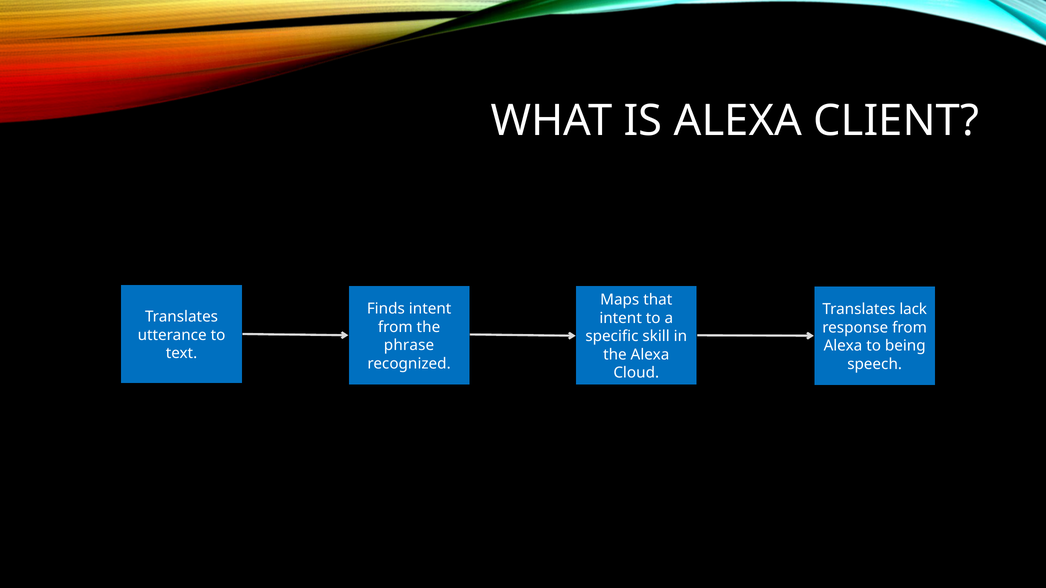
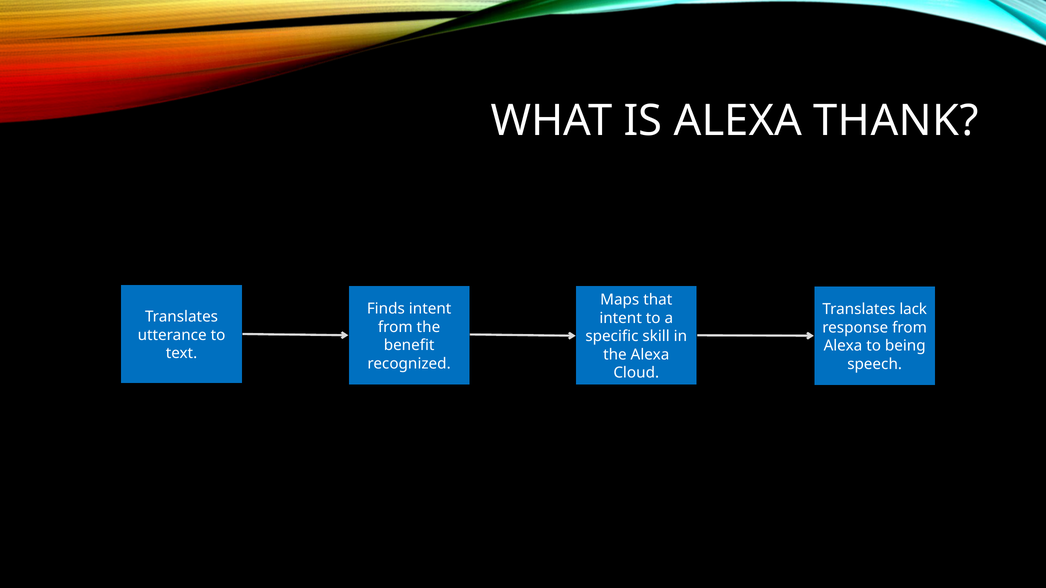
CLIENT: CLIENT -> THANK (896, 121)
phrase: phrase -> benefit (409, 346)
